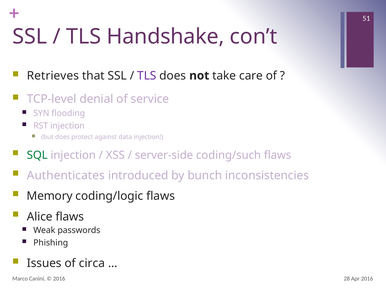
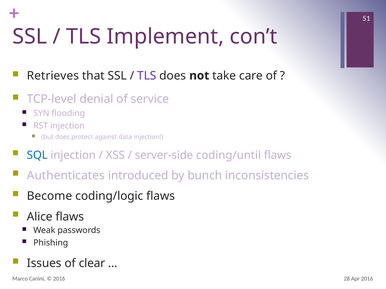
Handshake: Handshake -> Implement (165, 37)
SQL colour: green -> blue (37, 155)
coding/such: coding/such -> coding/until (228, 155)
Memory: Memory -> Become (50, 196)
circa: circa -> clear (92, 264)
